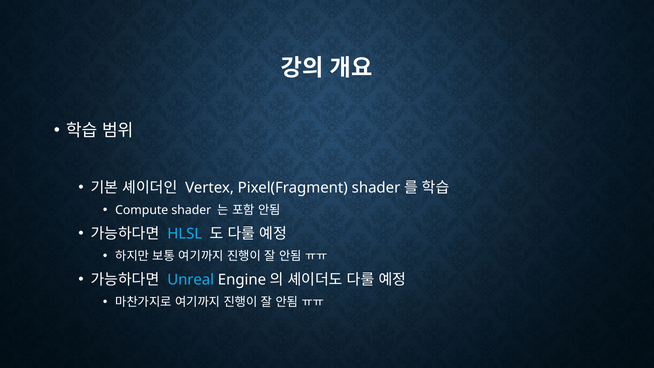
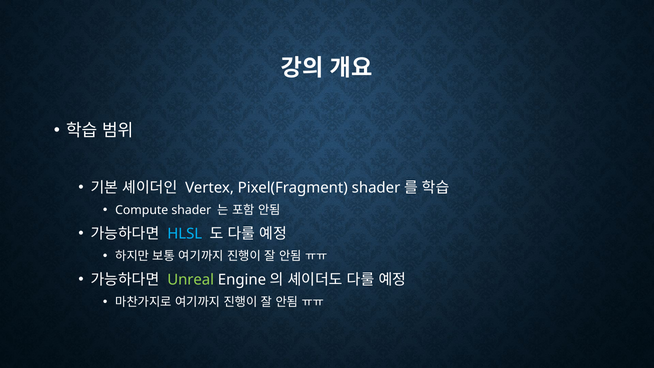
Unreal colour: light blue -> light green (191, 280)
